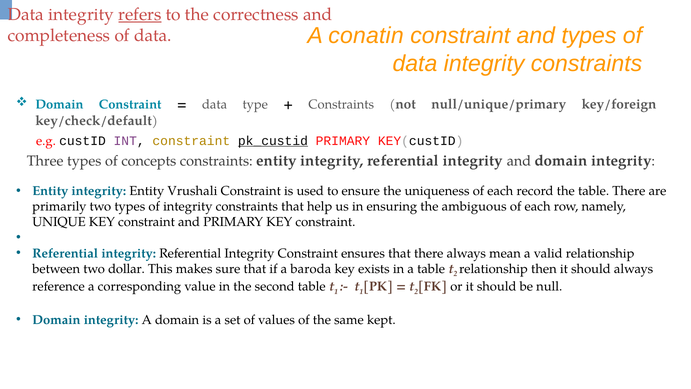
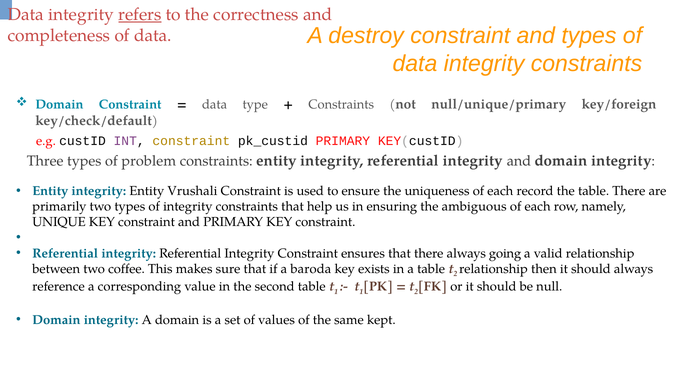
conatin: conatin -> destroy (366, 36)
pk_custid underline: present -> none (273, 141)
concepts: concepts -> problem (149, 161)
mean: mean -> going (505, 253)
dollar: dollar -> coffee (126, 269)
